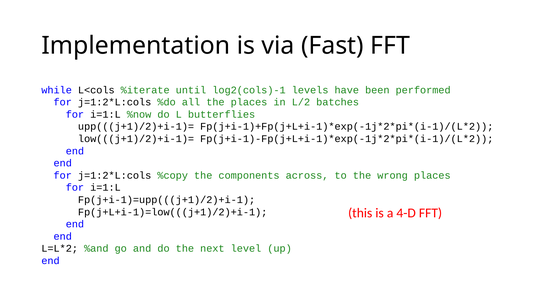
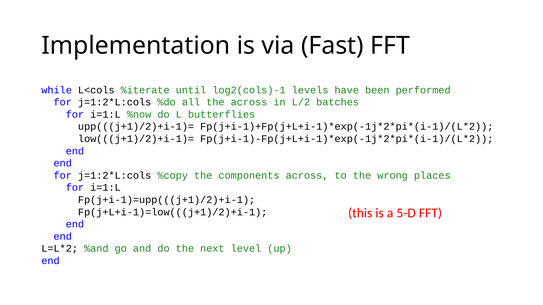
the places: places -> across (249, 102)
4-D: 4-D -> 5-D (406, 213)
